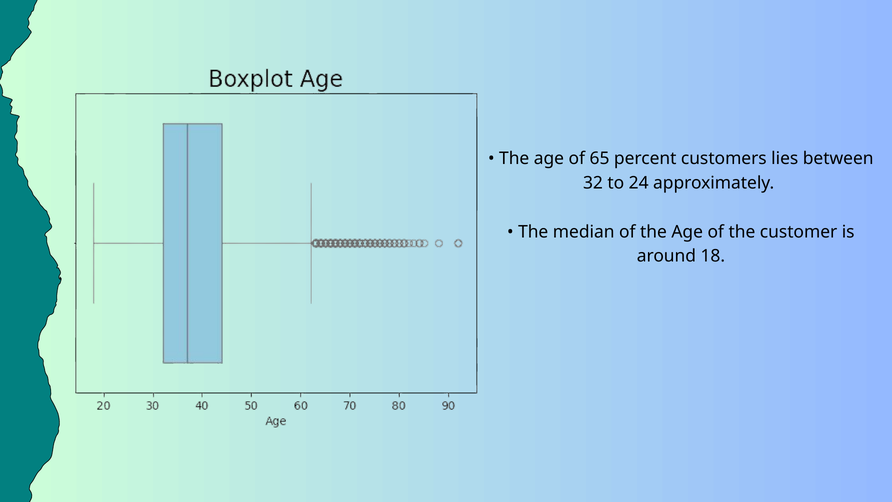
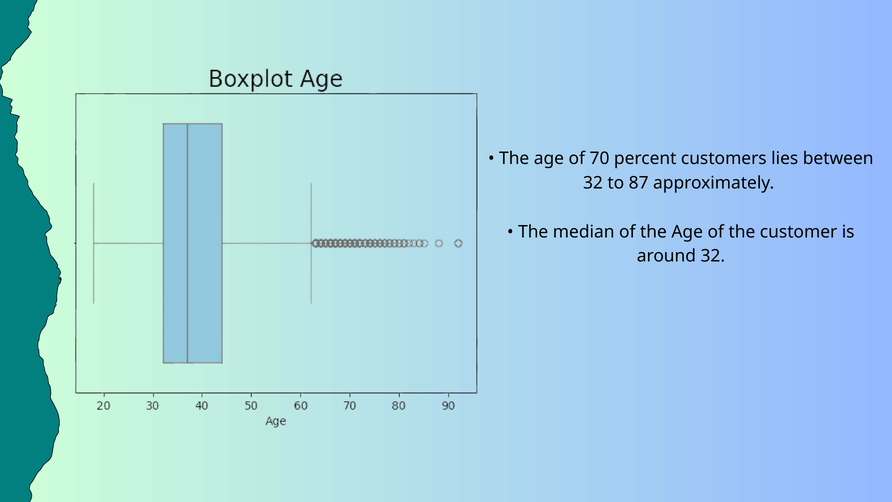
65: 65 -> 70 (600, 159)
24: 24 -> 87 (639, 183)
around 18: 18 -> 32 (713, 256)
